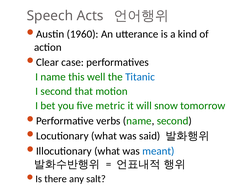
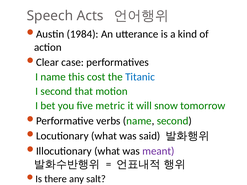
1960: 1960 -> 1984 (83, 34)
well: well -> cost (96, 77)
meant colour: blue -> purple (158, 151)
